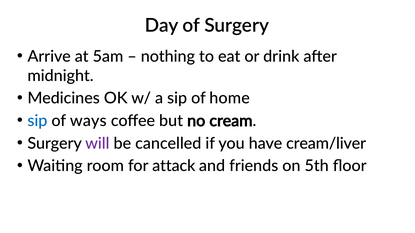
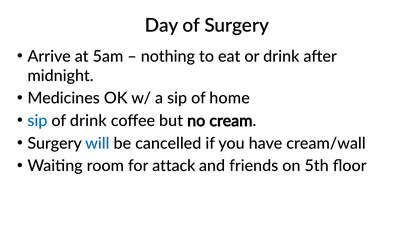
of ways: ways -> drink (88, 121)
will colour: purple -> blue (97, 144)
cream/liver: cream/liver -> cream/wall (326, 144)
